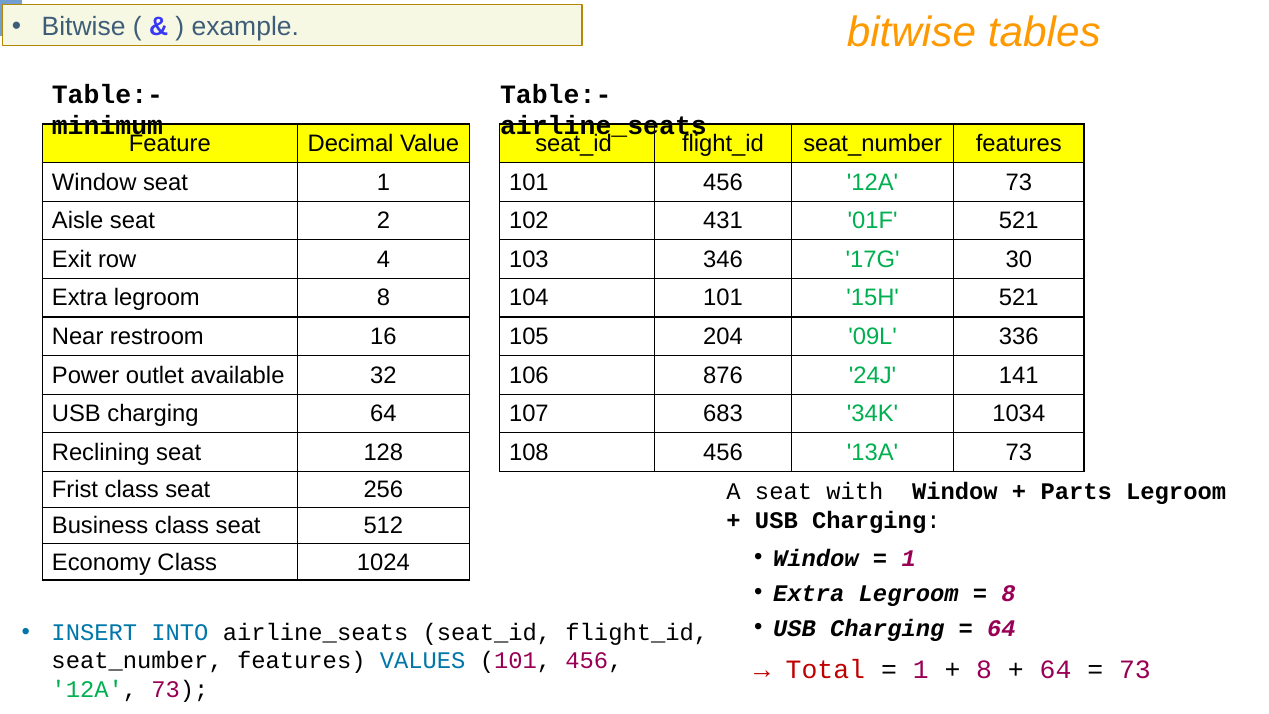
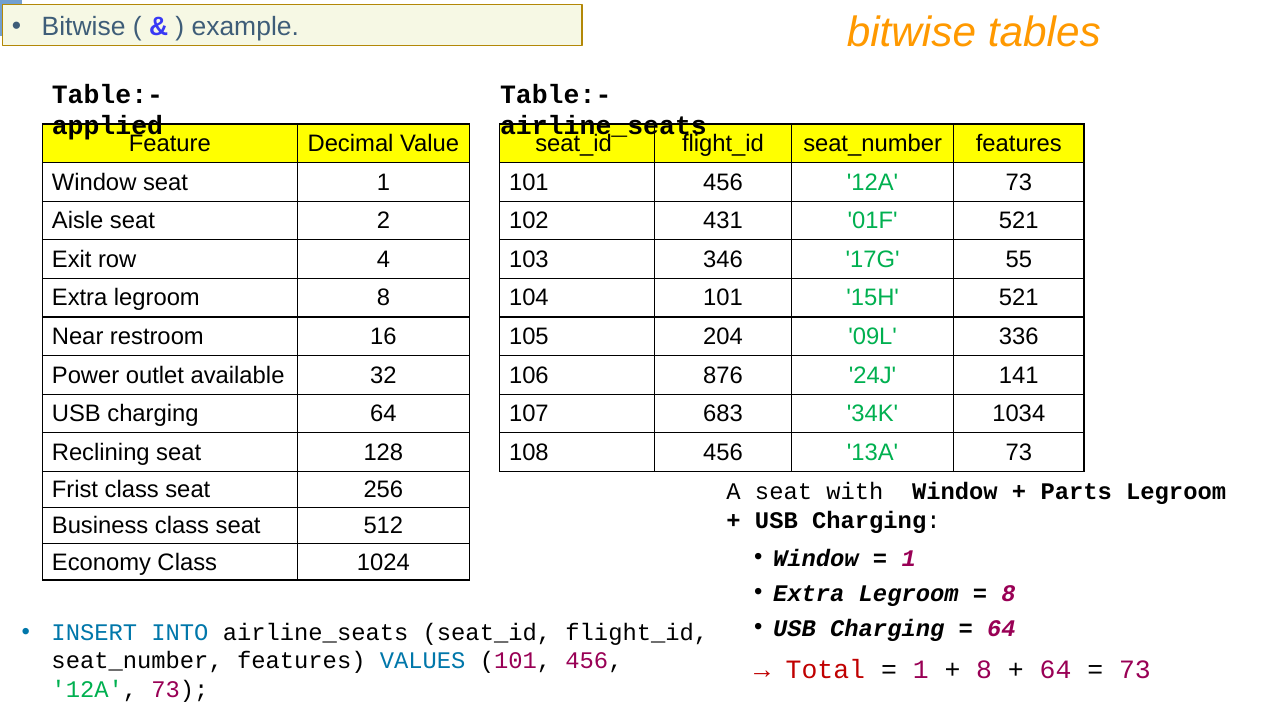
minimum: minimum -> applied (107, 126)
30: 30 -> 55 (1019, 259)
